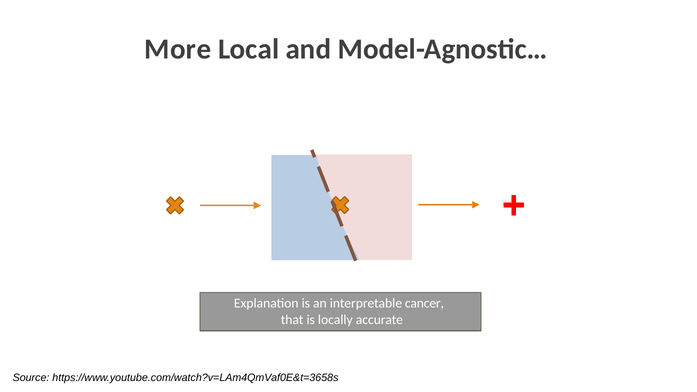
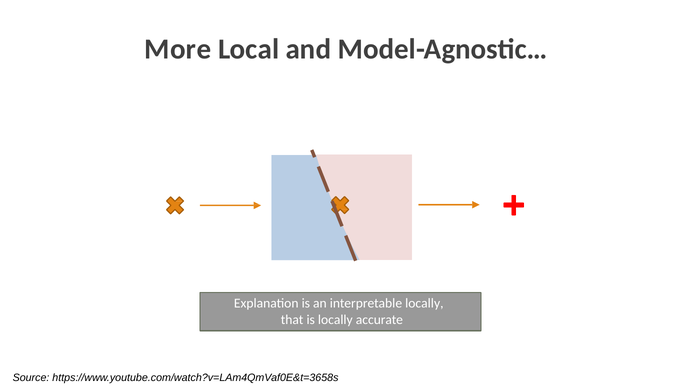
interpretable cancer: cancer -> locally (424, 303)
